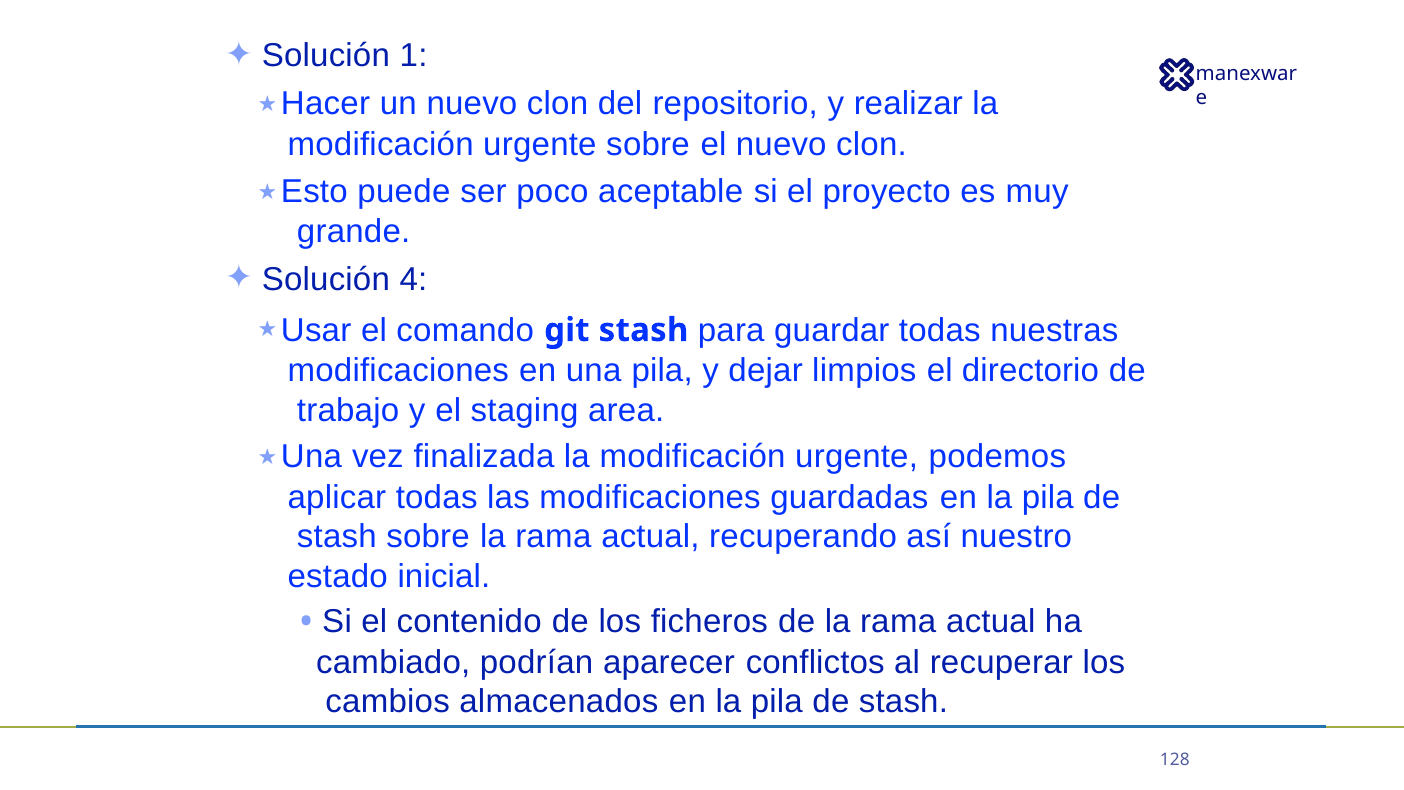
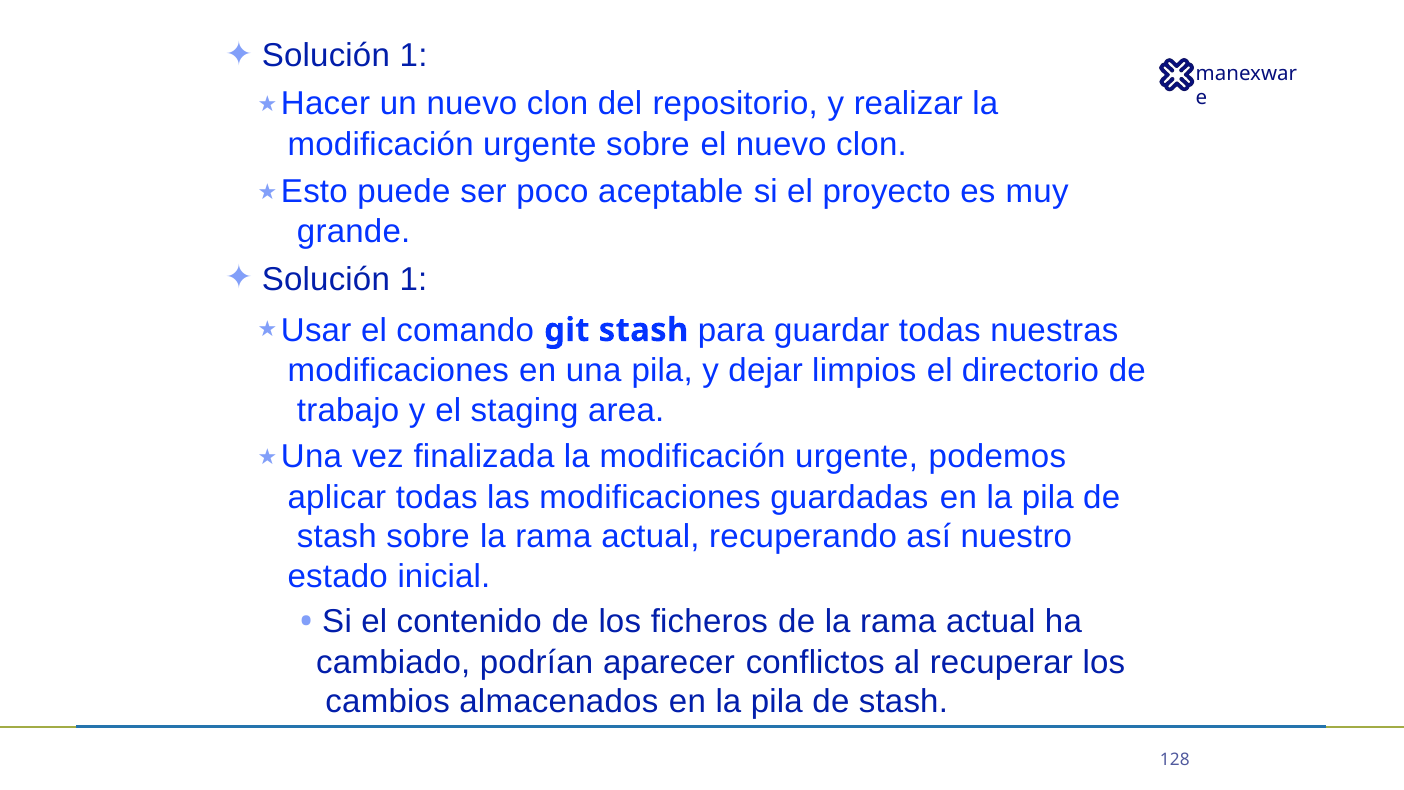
4: 4 -> 1 (413, 279)
